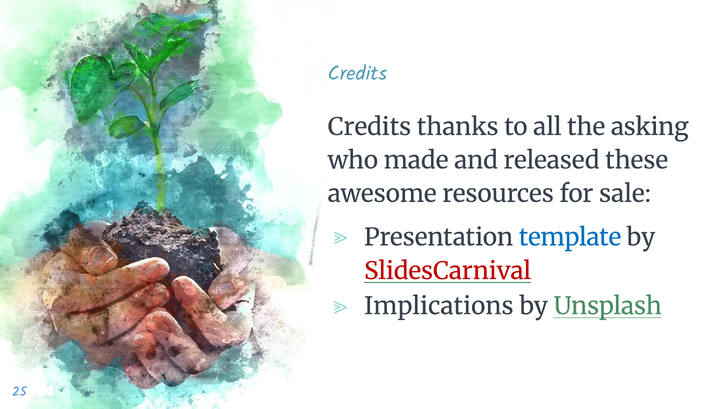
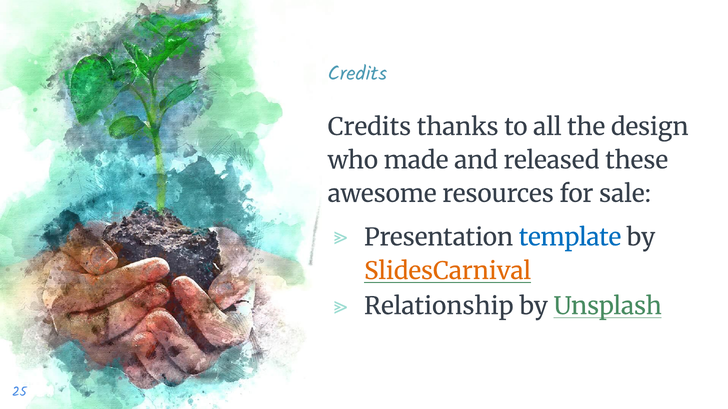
asking: asking -> design (650, 127)
SlidesCarnival colour: red -> orange (448, 271)
Implications: Implications -> Relationship (439, 307)
